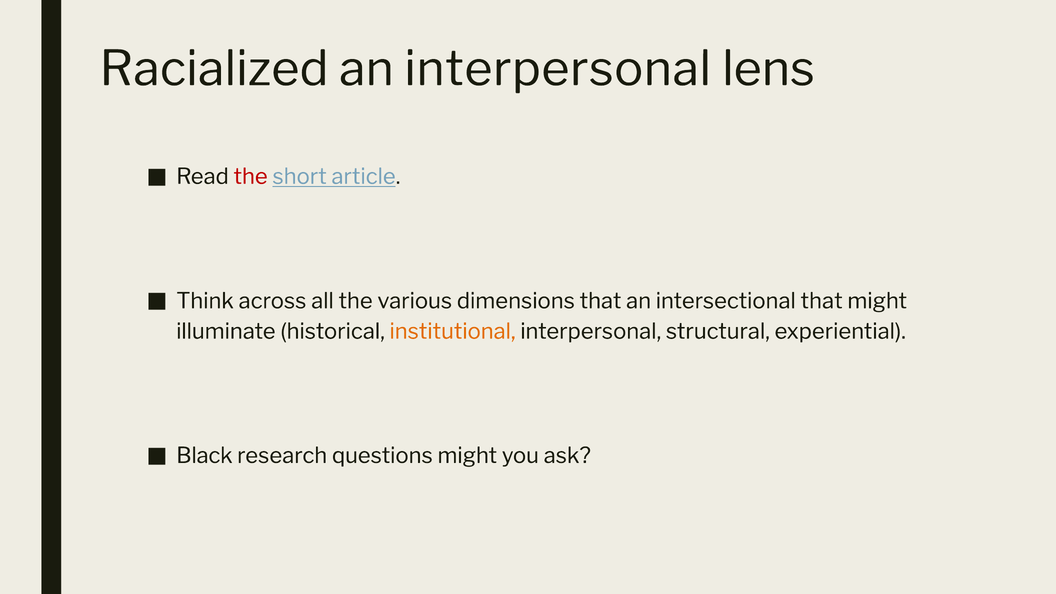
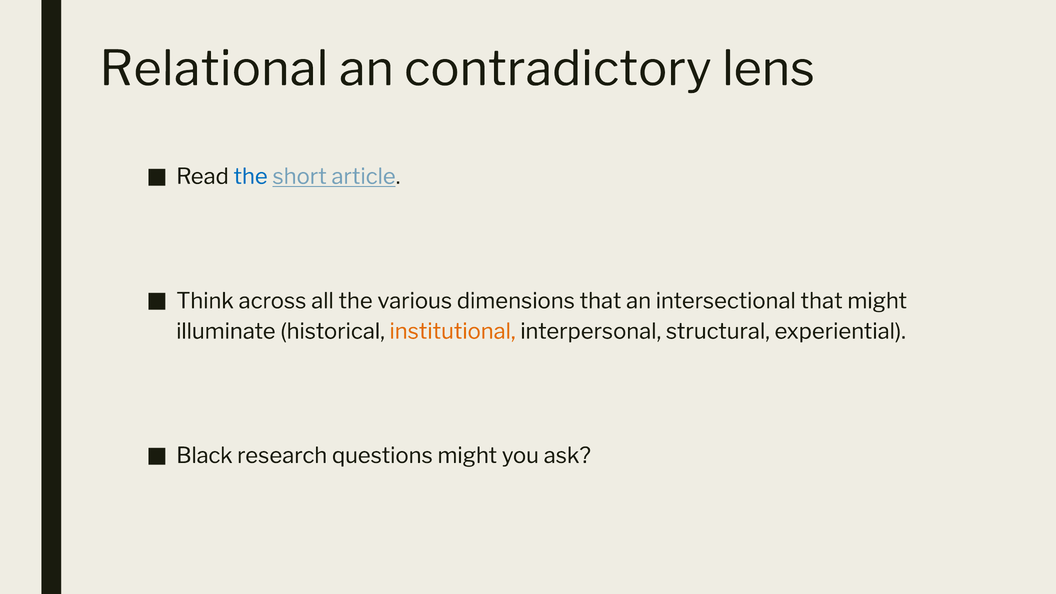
Racialized: Racialized -> Relational (214, 69)
an interpersonal: interpersonal -> contradictory (558, 69)
the colour: red -> blue (251, 177)
